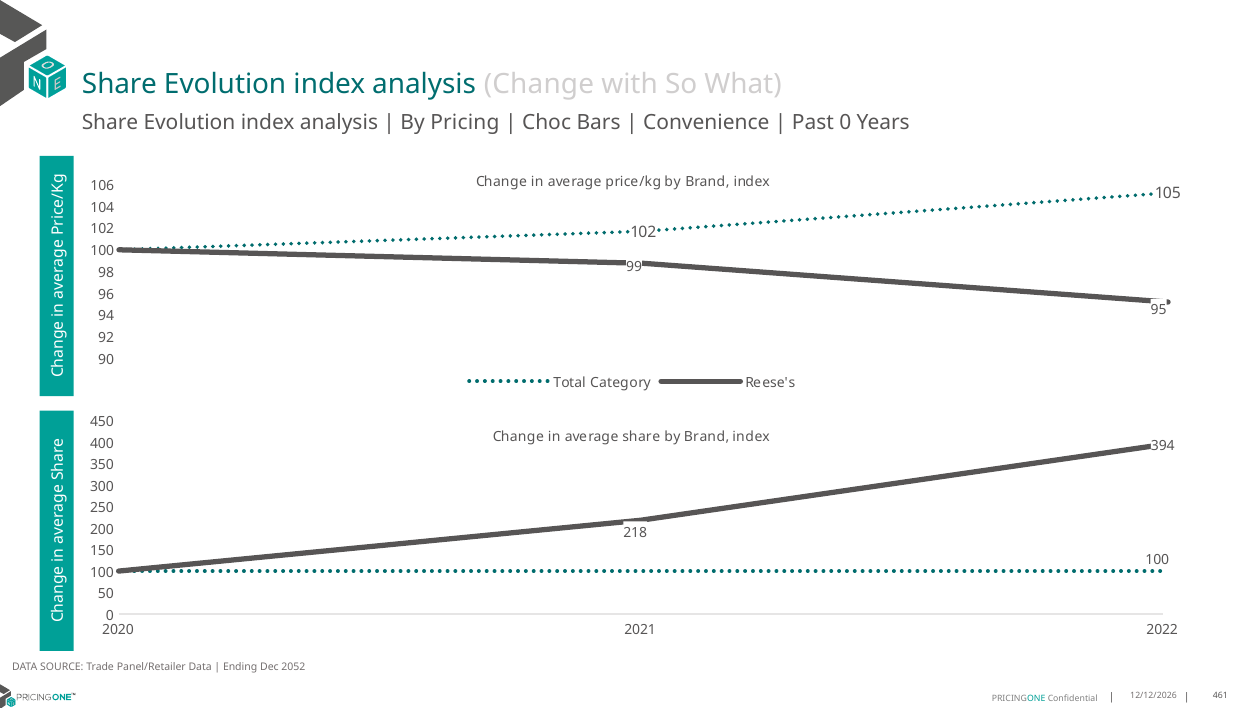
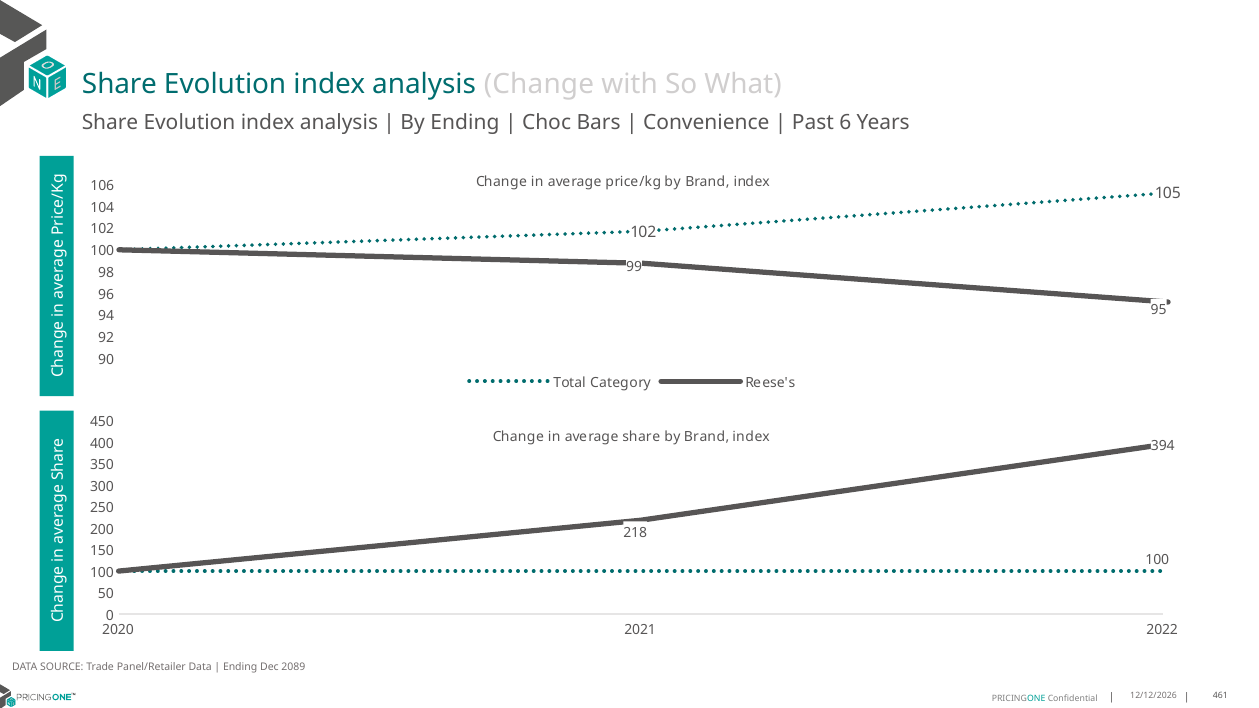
By Pricing: Pricing -> Ending (465, 123)
Past 0: 0 -> 6 (845, 123)
2052: 2052 -> 2089 (293, 667)
